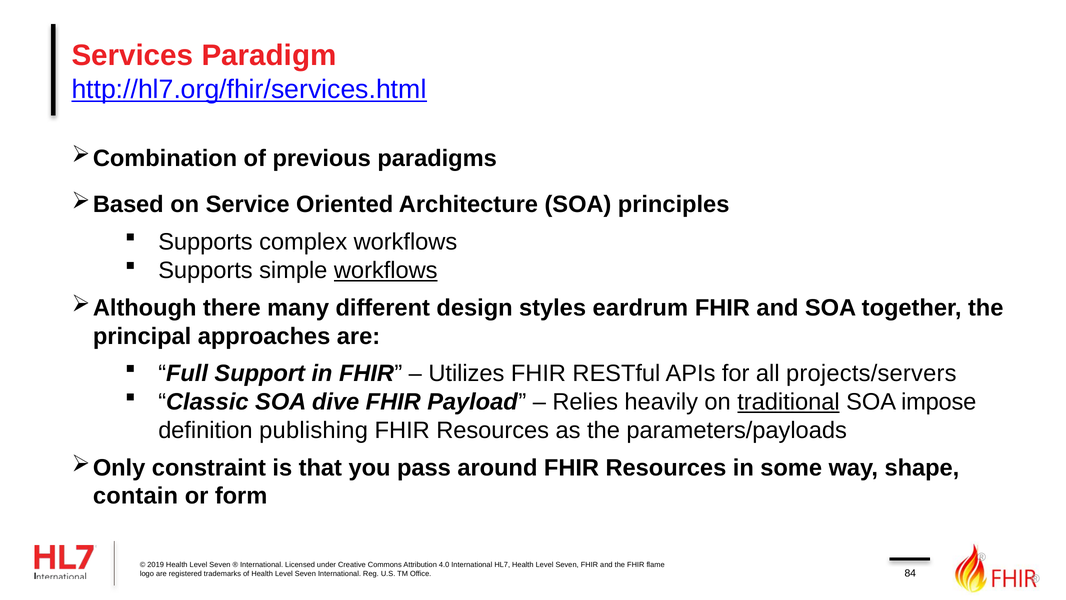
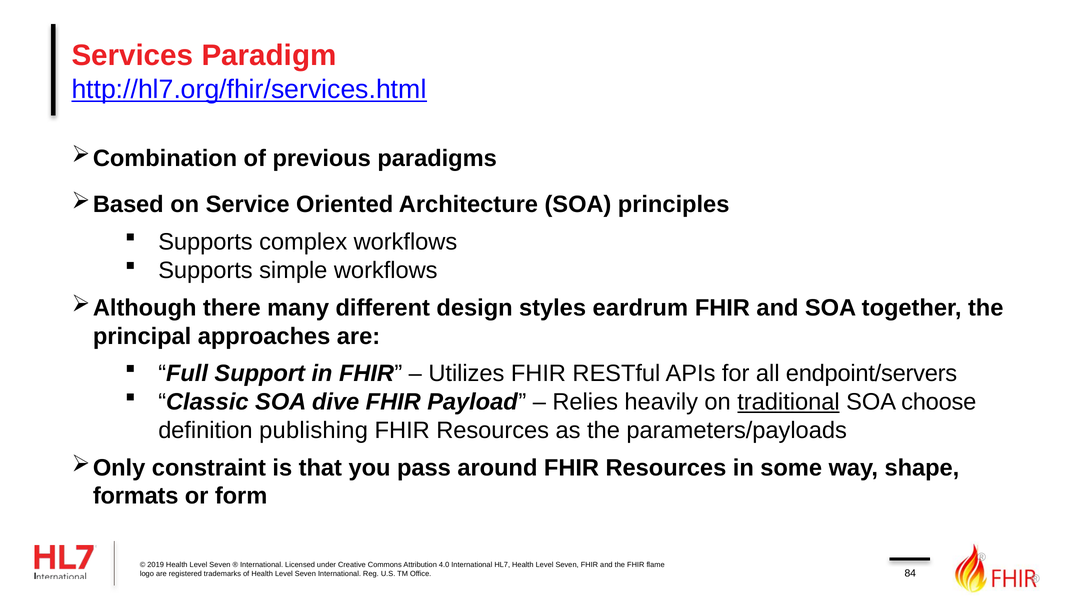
workflows underline: present -> none (386, 270)
projects/servers: projects/servers -> endpoint/servers (872, 373)
impose: impose -> choose (939, 402)
contain: contain -> formats (136, 496)
